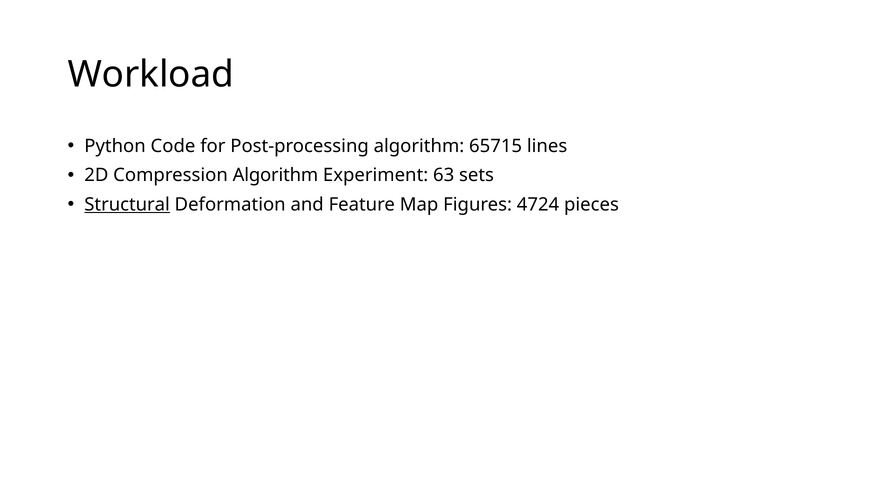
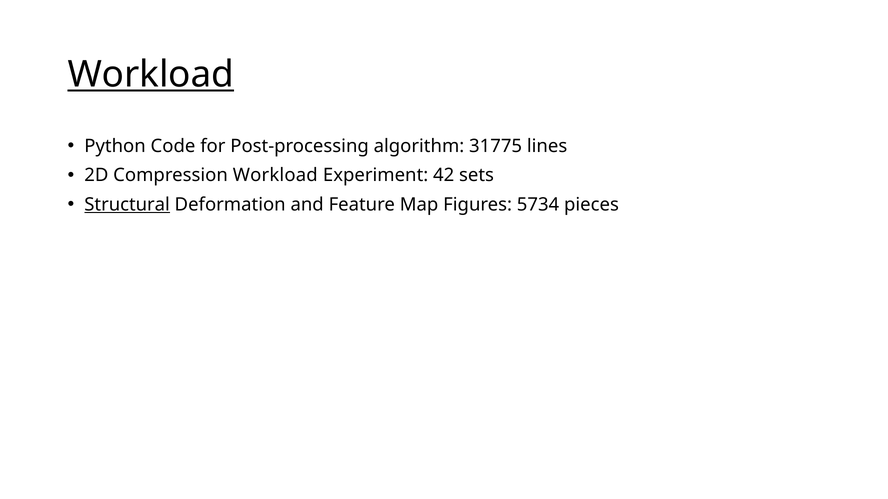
Workload underline: none -> present (151, 75)
65715: 65715 -> 31775 (496, 146)
Compression Algorithm: Algorithm -> Workload (275, 175)
63: 63 -> 42 (444, 175)
4724: 4724 -> 5734 (538, 205)
